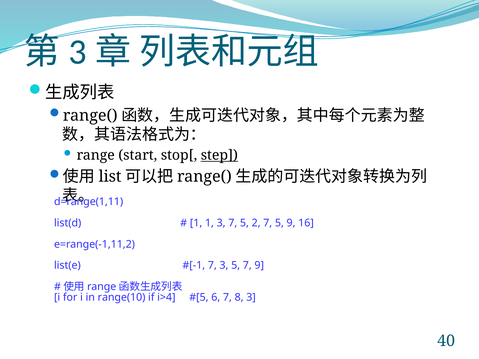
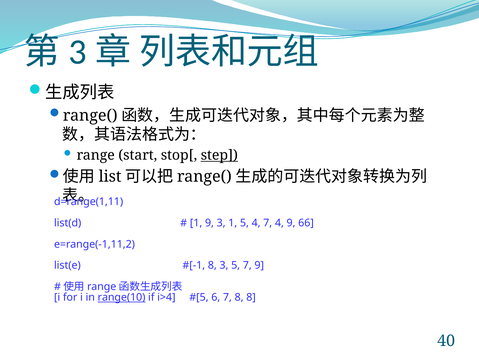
1 1: 1 -> 9 (209, 223)
3 7: 7 -> 1 (233, 223)
5 2: 2 -> 4 (256, 223)
5: 5 -> 4 (279, 223)
16: 16 -> 66 (306, 223)
7: 7 -> 8 (212, 266)
range(10 underline: none -> present (122, 298)
8 3: 3 -> 8 (251, 298)
